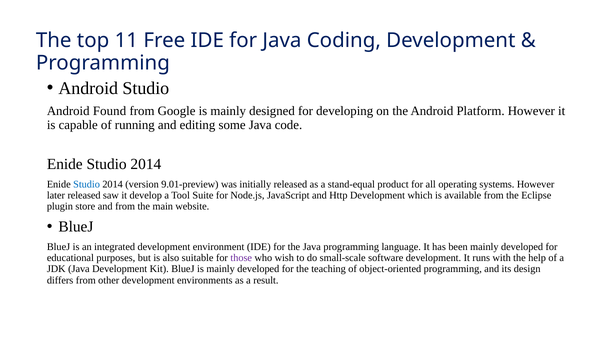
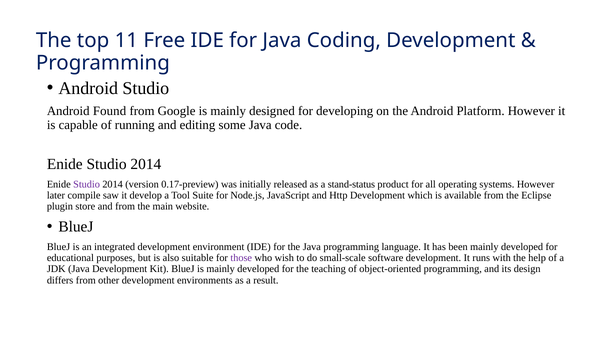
Studio colour: blue -> purple (87, 184)
9.01-preview: 9.01-preview -> 0.17-preview (190, 184)
stand-equal: stand-equal -> stand-status (351, 184)
later released: released -> compile (84, 195)
